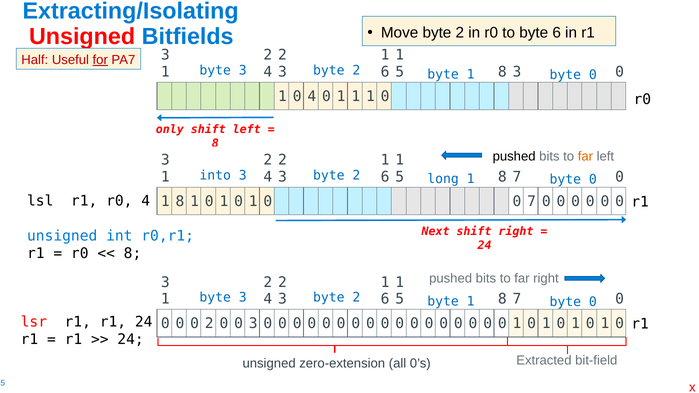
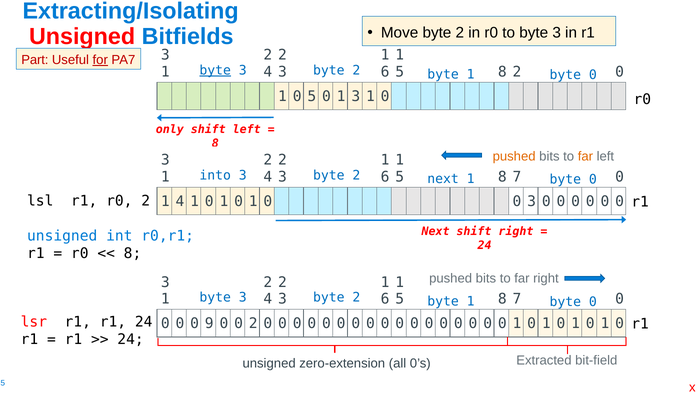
to byte 6: 6 -> 3 (557, 33)
Half: Half -> Part (35, 60)
byte underline: none -> present (215, 70)
8 3: 3 -> 2 (517, 72)
0 4: 4 -> 5 (312, 96)
0 1 1: 1 -> 3 (356, 96)
pushed colour: black -> orange (514, 157)
long: long -> next (443, 179)
r0 4: 4 -> 2 (146, 201)
1 8: 8 -> 4 (180, 201)
1 0 0 7: 7 -> 3 (532, 201)
0 2: 2 -> 9 (209, 324)
3: 3 -> 2 (253, 324)
